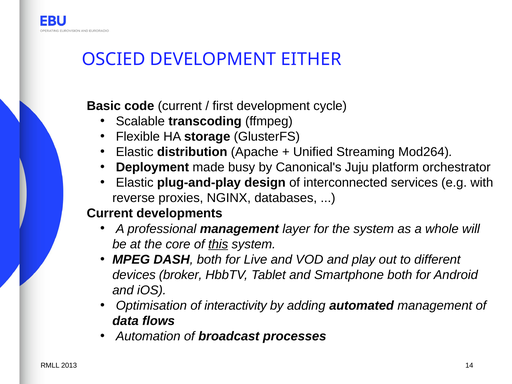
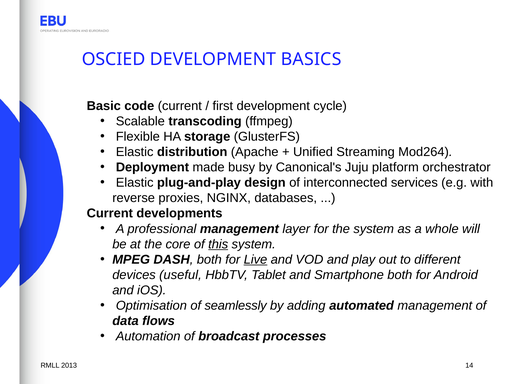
EITHER: EITHER -> BASICS (311, 59)
Live underline: none -> present (256, 259)
broker: broker -> useful (180, 275)
interactivity: interactivity -> seamlessly (236, 306)
